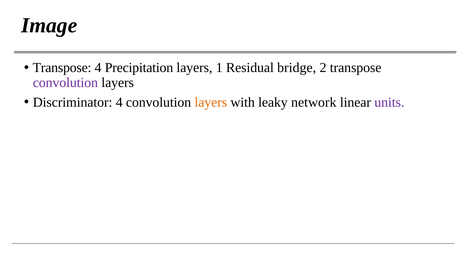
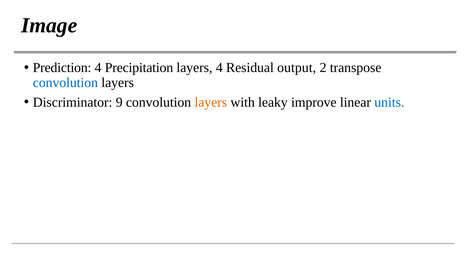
Transpose: Transpose -> Prediction (62, 68)
layers 1: 1 -> 4 (219, 68)
bridge: bridge -> output (297, 68)
convolution colour: purple -> blue (65, 82)
Discriminator 4: 4 -> 9 (119, 102)
network: network -> improve (314, 102)
units colour: purple -> blue (389, 102)
